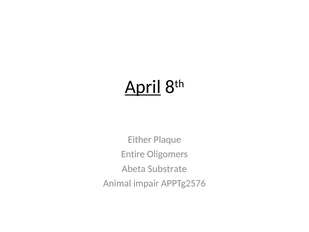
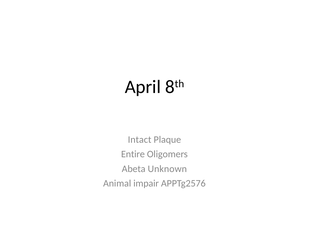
April underline: present -> none (143, 87)
Either: Either -> Intact (140, 139)
Substrate: Substrate -> Unknown (167, 169)
